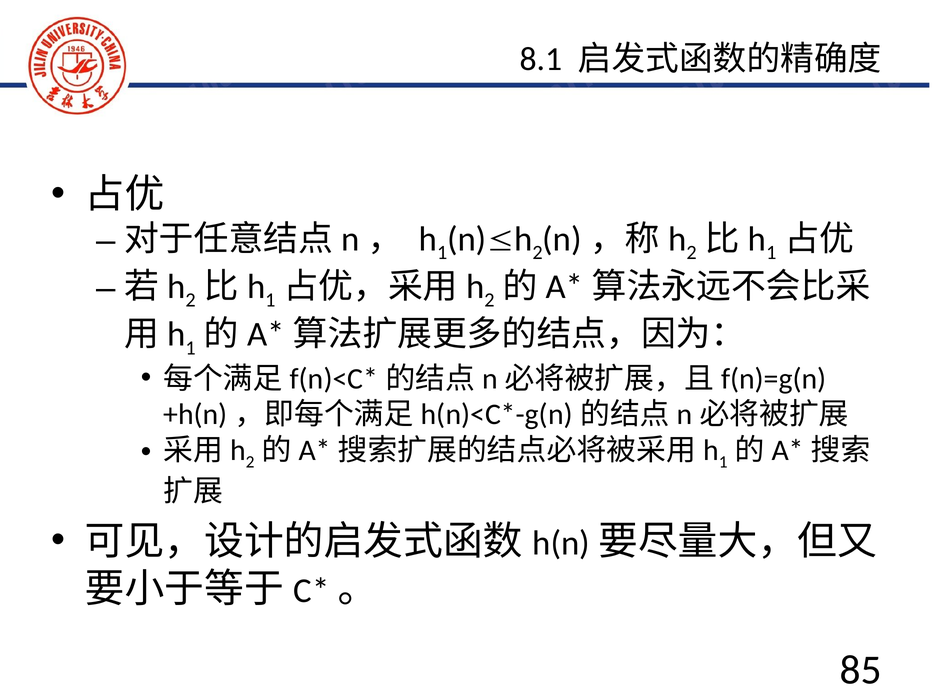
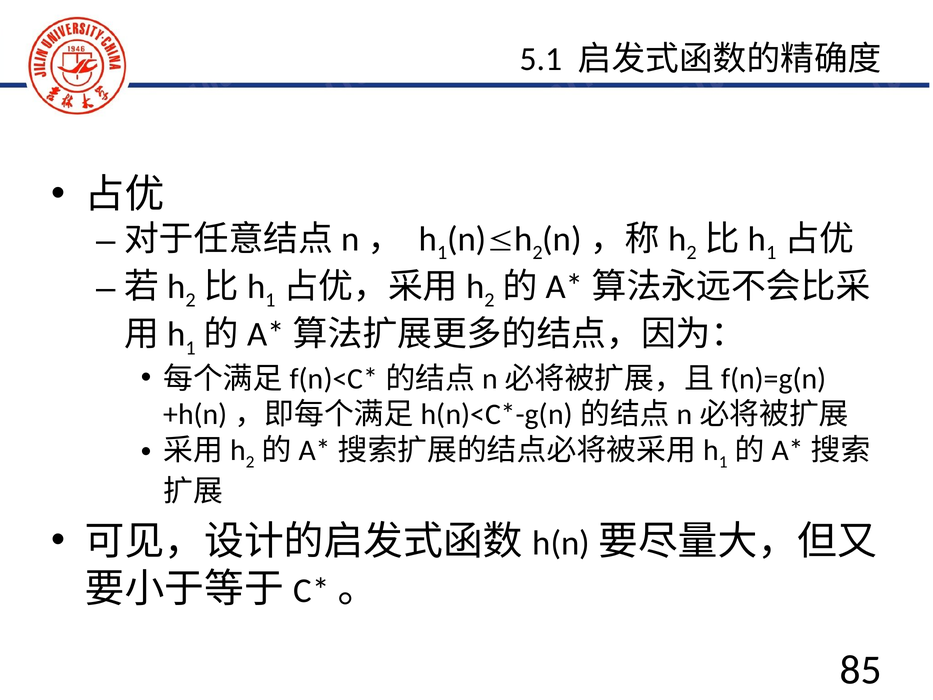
8.1: 8.1 -> 5.1 (541, 59)
